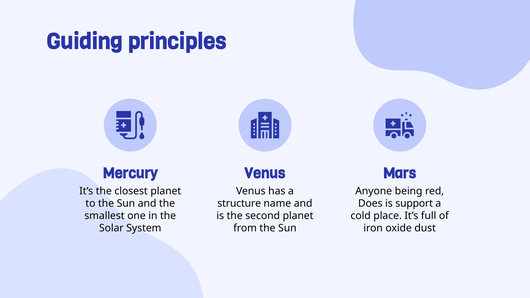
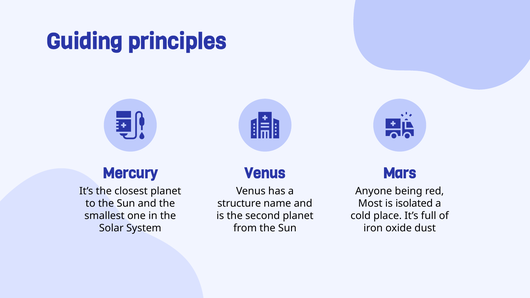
Does: Does -> Most (370, 203)
support: support -> isolated (414, 203)
